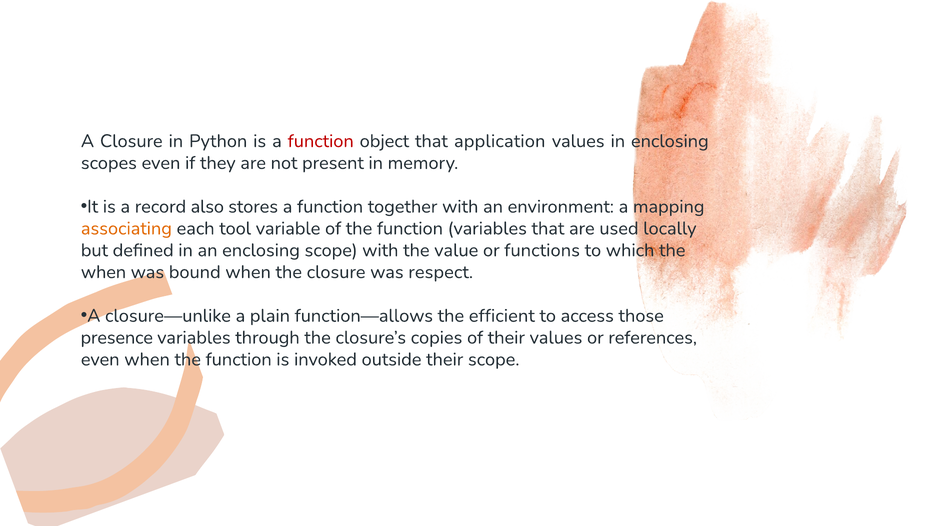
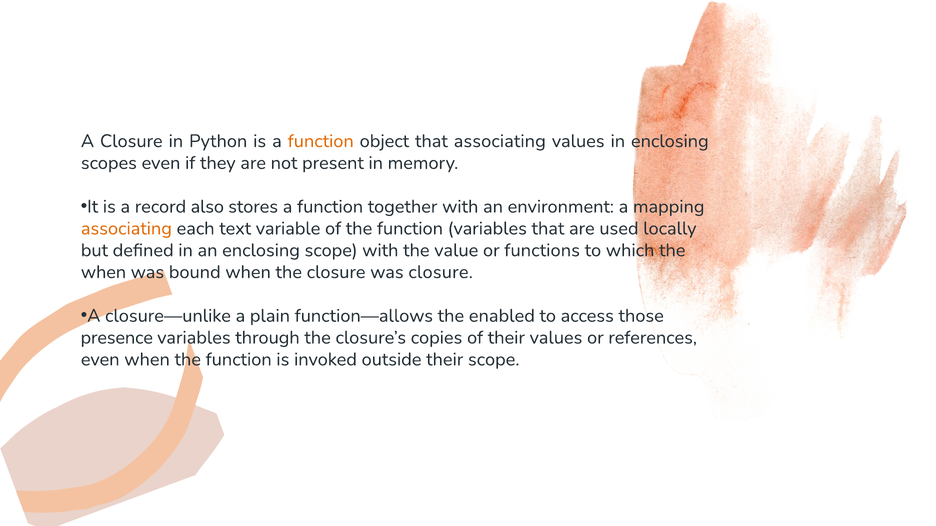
function colour: red -> orange (321, 141)
that application: application -> associating (500, 141)
tool: tool -> text (235, 229)
was respect: respect -> closure (441, 272)
efficient: efficient -> enabled (502, 316)
